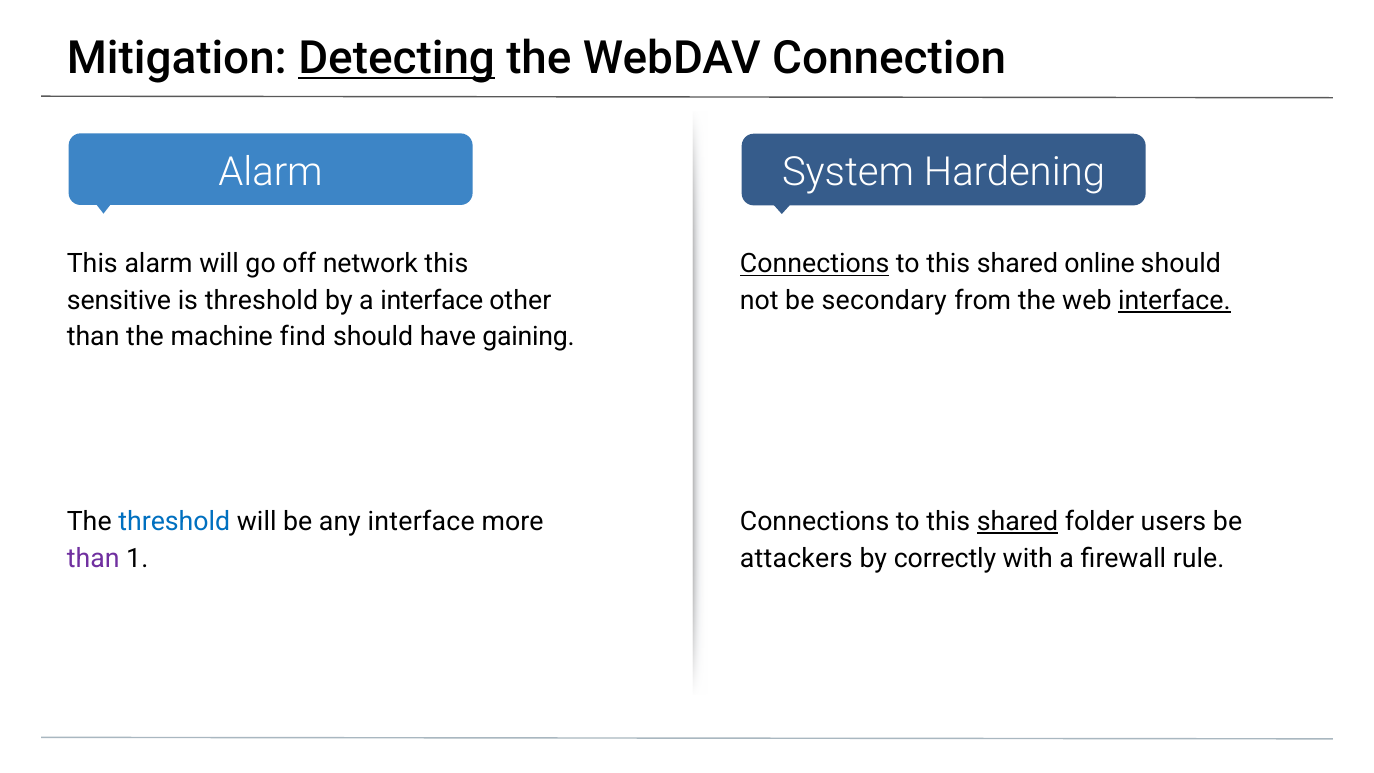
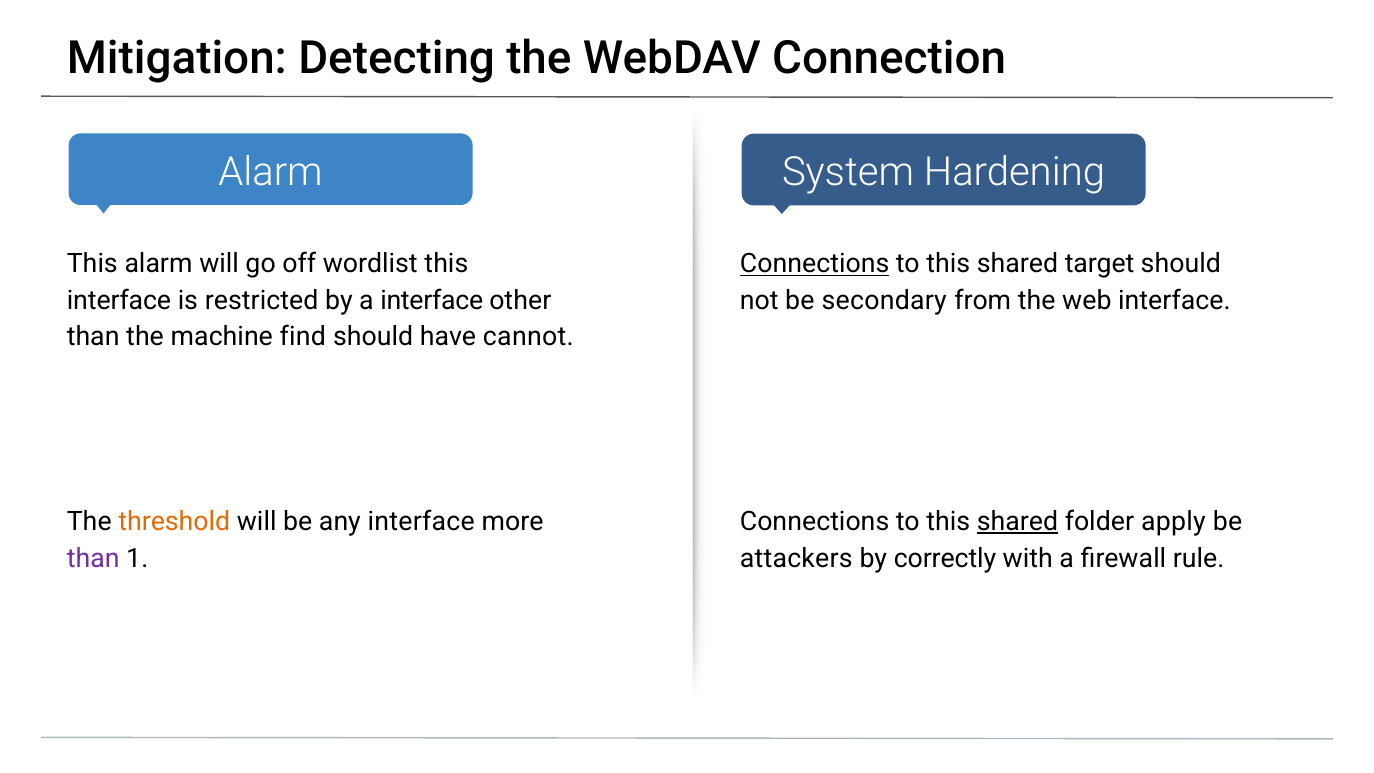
Detecting underline: present -> none (397, 58)
network: network -> wordlist (370, 263)
online: online -> target (1100, 264)
sensitive: sensitive -> interface (119, 300)
is threshold: threshold -> restricted (262, 300)
interface underline: present -> none (1174, 301)
gaining: gaining -> cannot (528, 337)
threshold colour: blue -> orange (174, 521)
users: users -> apply (1173, 522)
